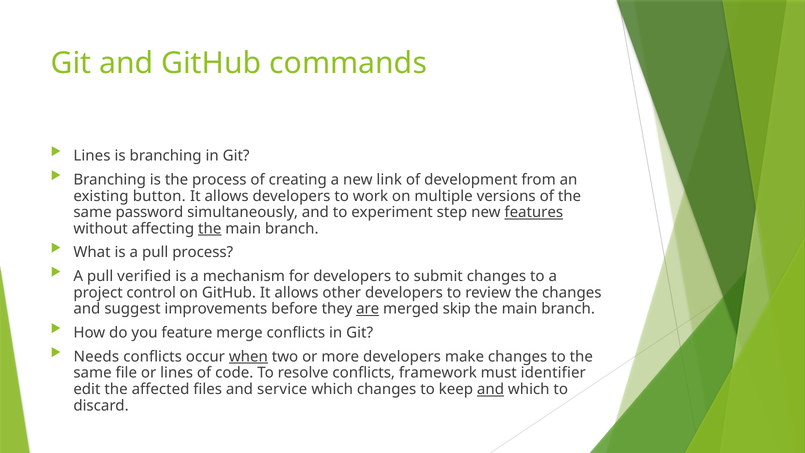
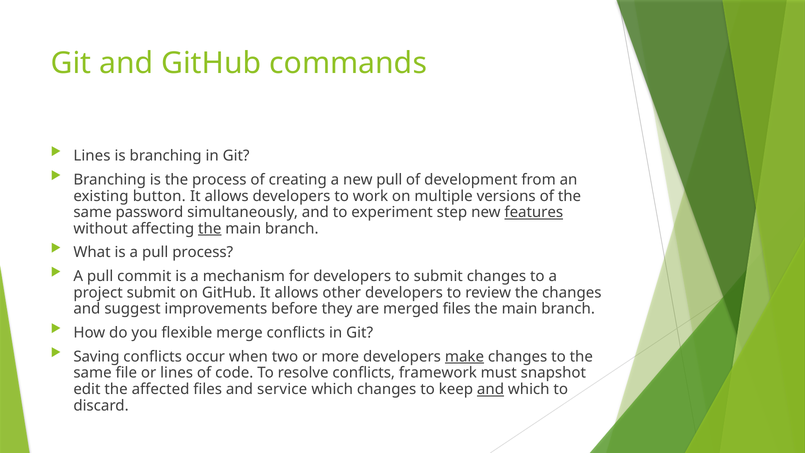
new link: link -> pull (389, 180)
verified: verified -> commit (144, 276)
project control: control -> submit (151, 293)
are underline: present -> none (368, 309)
merged skip: skip -> files (457, 309)
feature: feature -> flexible (187, 333)
Needs: Needs -> Saving (96, 357)
when underline: present -> none (248, 357)
make underline: none -> present (464, 357)
identifier: identifier -> snapshot (553, 373)
